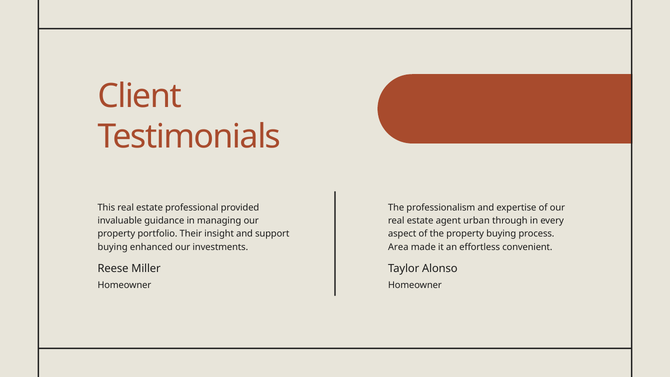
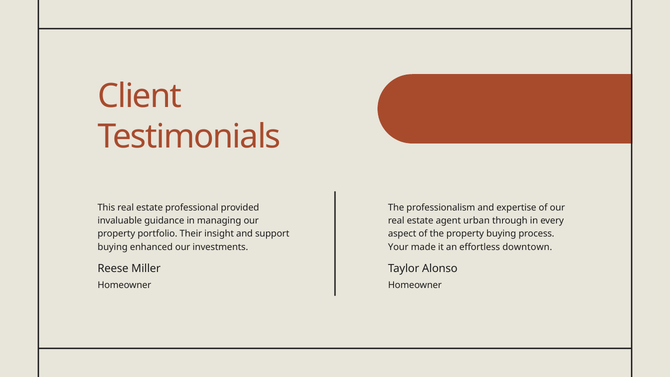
Area: Area -> Your (398, 247)
convenient: convenient -> downtown (527, 247)
